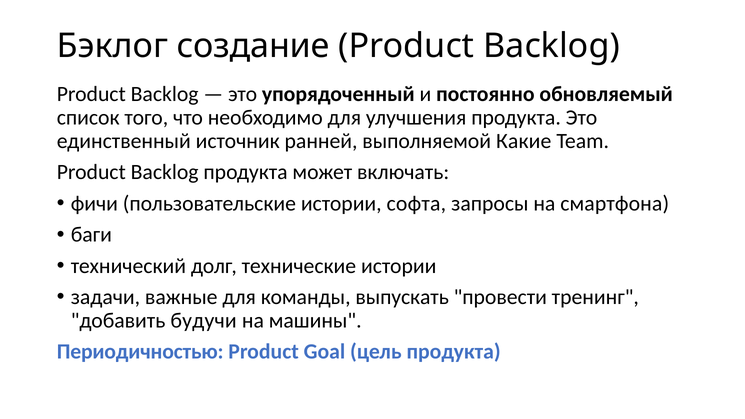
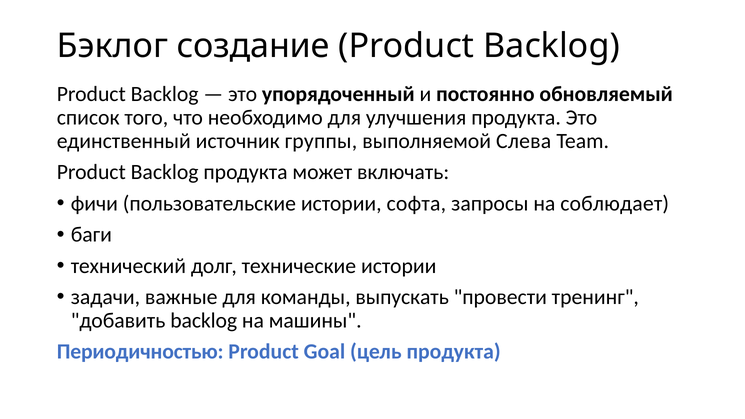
ранней: ранней -> группы (321, 141)
Какие: Какие -> Слева (524, 141)
смартфона: смартфона -> соблюдает (615, 204)
добавить будучи: будучи -> backlog (204, 321)
